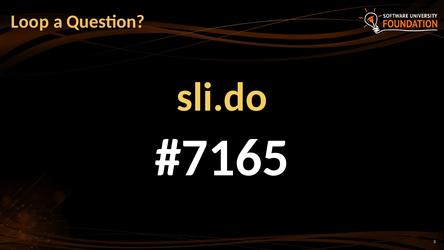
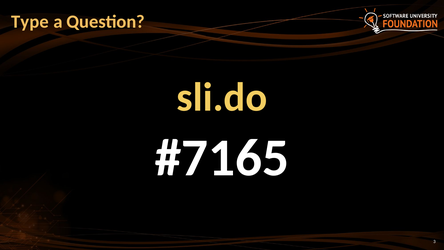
Loop: Loop -> Type (30, 22)
